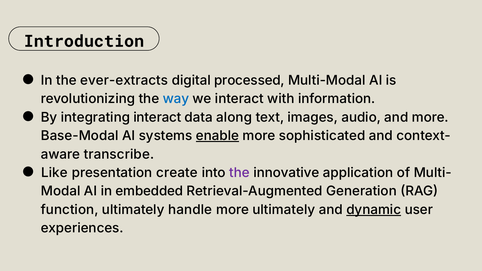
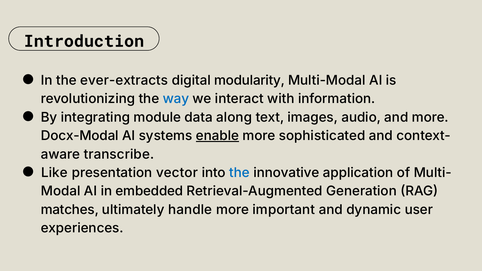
processed: processed -> modularity (249, 80)
integrating interact: interact -> module (157, 117)
Base-Modal: Base-Modal -> Docx-Modal (80, 136)
create: create -> vector (177, 173)
the colour: purple -> blue (240, 173)
function: function -> matches (70, 210)
more ultimately: ultimately -> important (284, 210)
dynamic underline: present -> none (374, 210)
